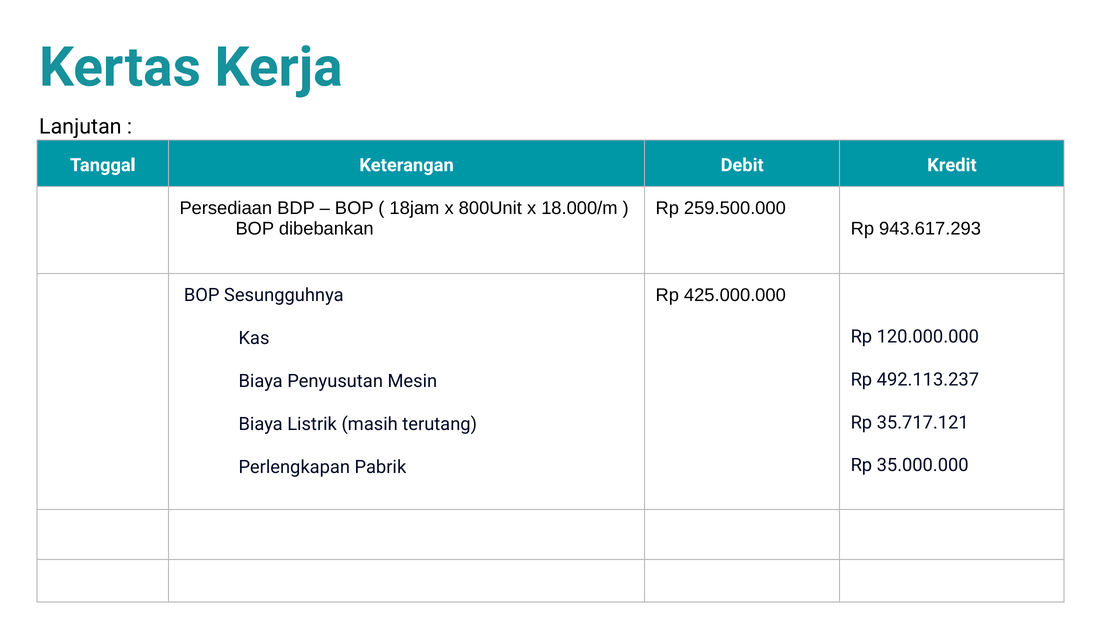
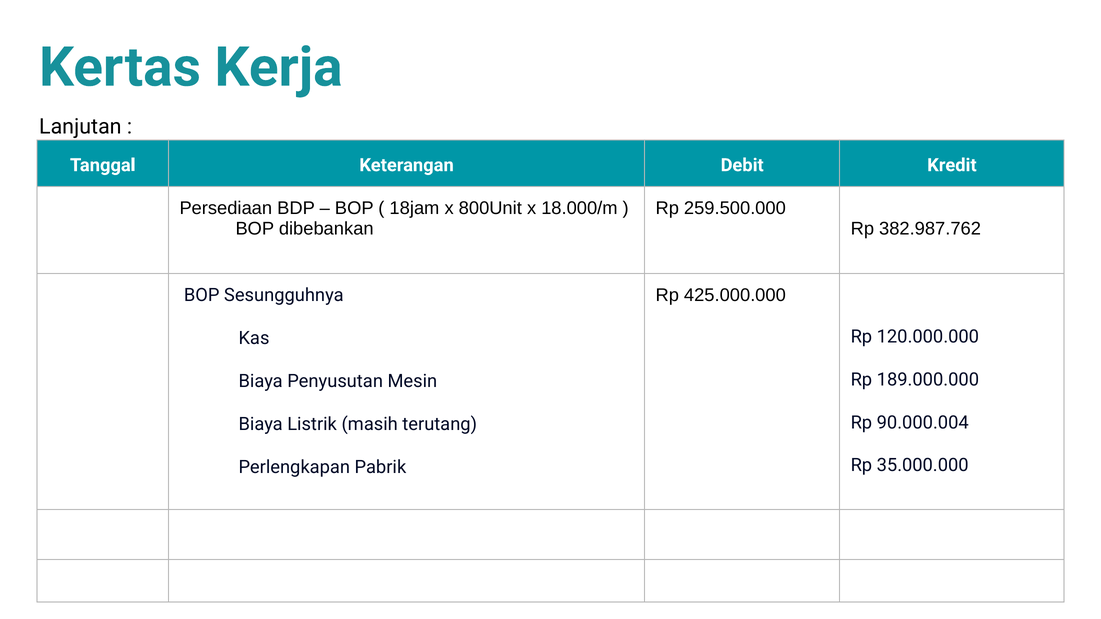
943.617.293: 943.617.293 -> 382.987.762 (930, 229)
492.113.237: 492.113.237 -> 189.000.000 (928, 380)
35.717.121: 35.717.121 -> 90.000.004 (923, 423)
